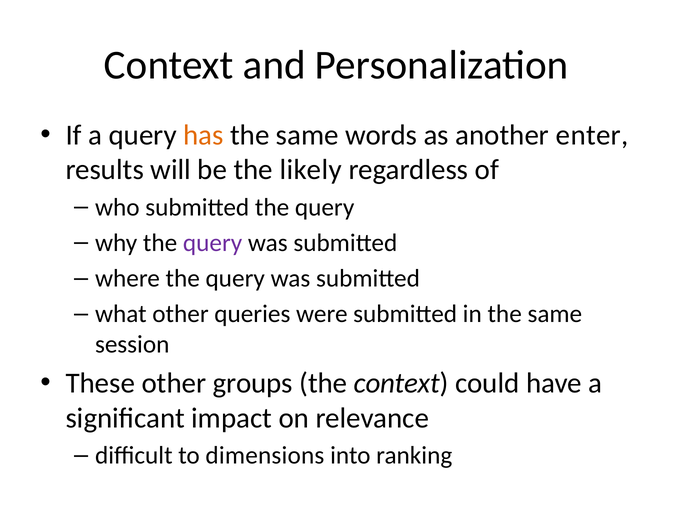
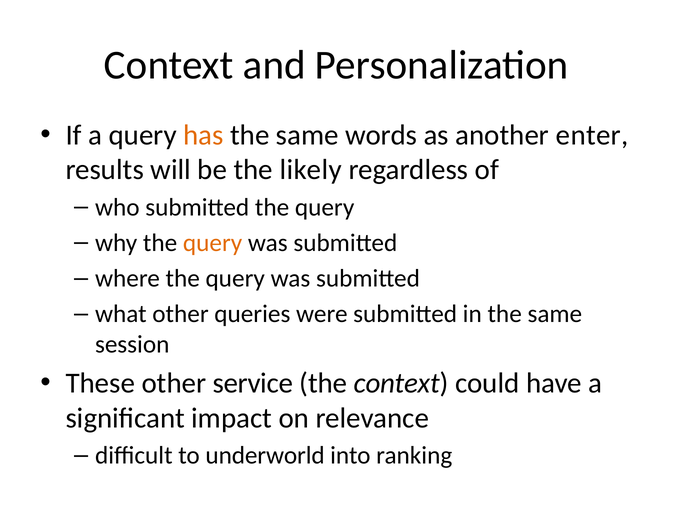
query colour: purple -> orange (213, 243)
groups: groups -> service (253, 383)
dimensions: dimensions -> underworld (265, 455)
